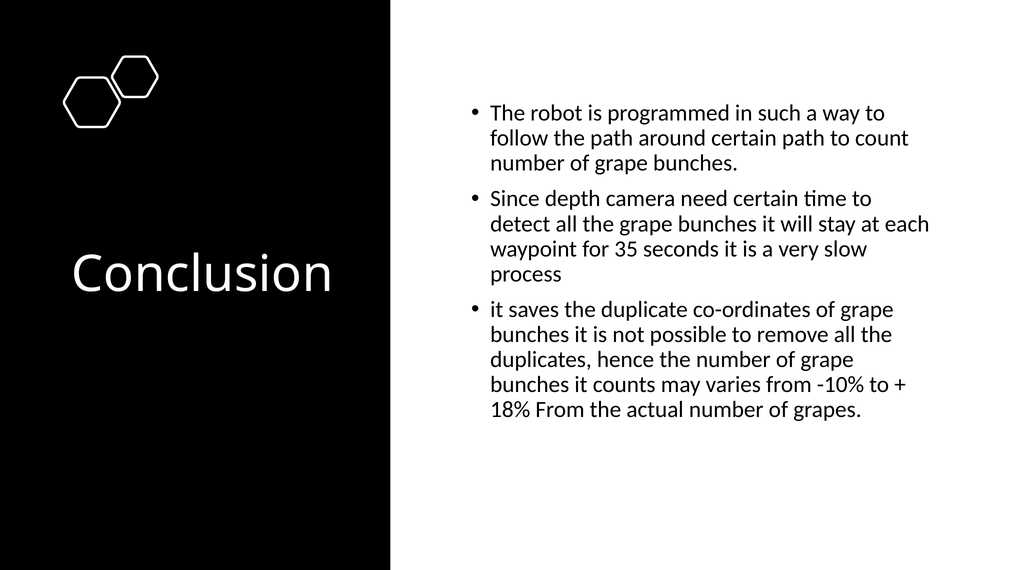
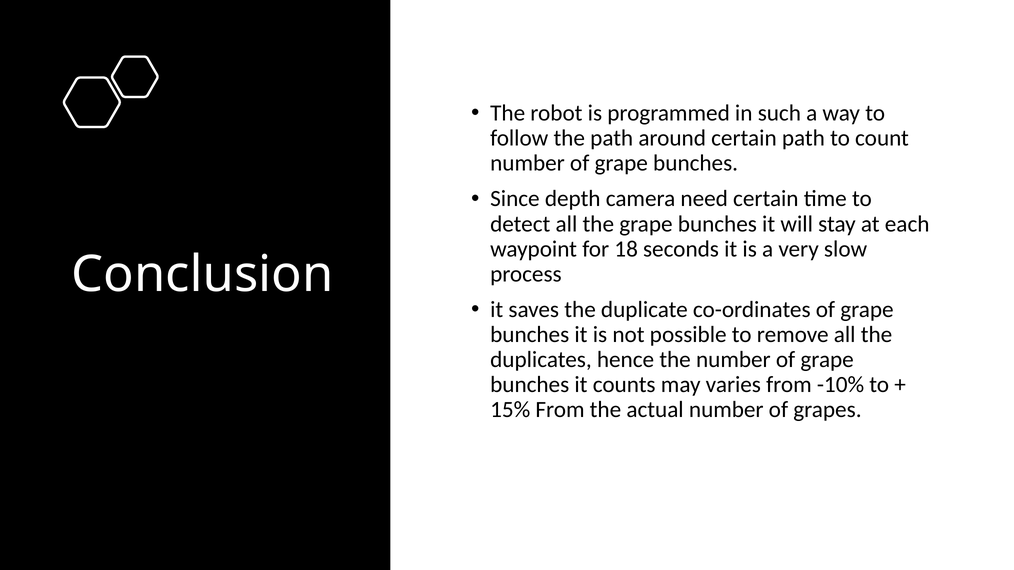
35: 35 -> 18 (626, 249)
18%: 18% -> 15% (510, 410)
